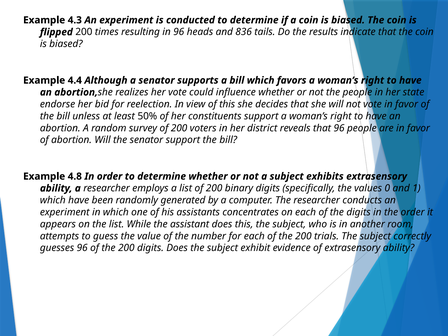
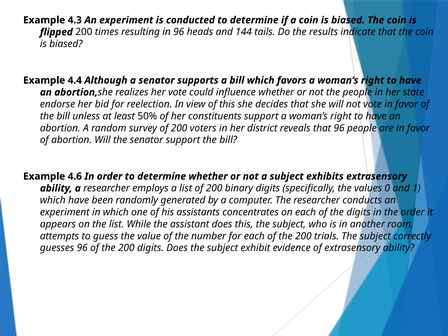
836: 836 -> 144 (244, 32)
4.8: 4.8 -> 4.6 (75, 176)
